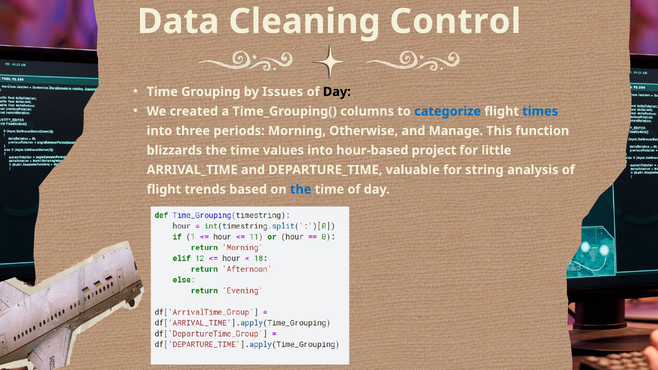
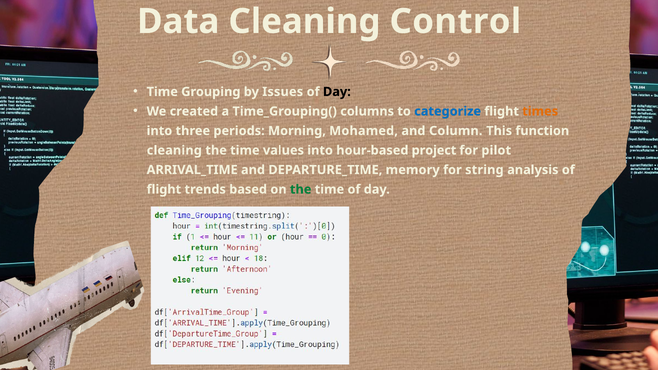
times colour: blue -> orange (540, 111)
Otherwise: Otherwise -> Mohamed (364, 131)
Manage: Manage -> Column (456, 131)
blizzards: blizzards -> cleaning (174, 150)
little: little -> pilot (496, 150)
valuable: valuable -> memory (413, 170)
the colour: blue -> green (301, 189)
